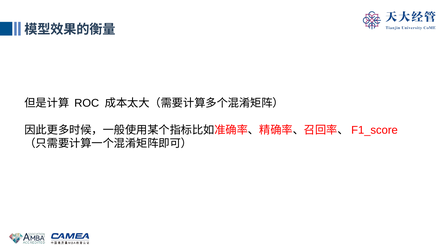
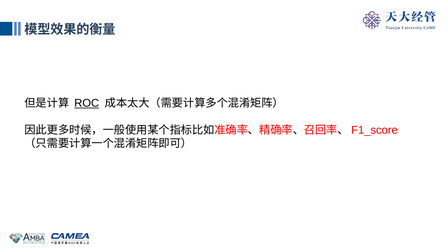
ROC underline: none -> present (87, 103)
